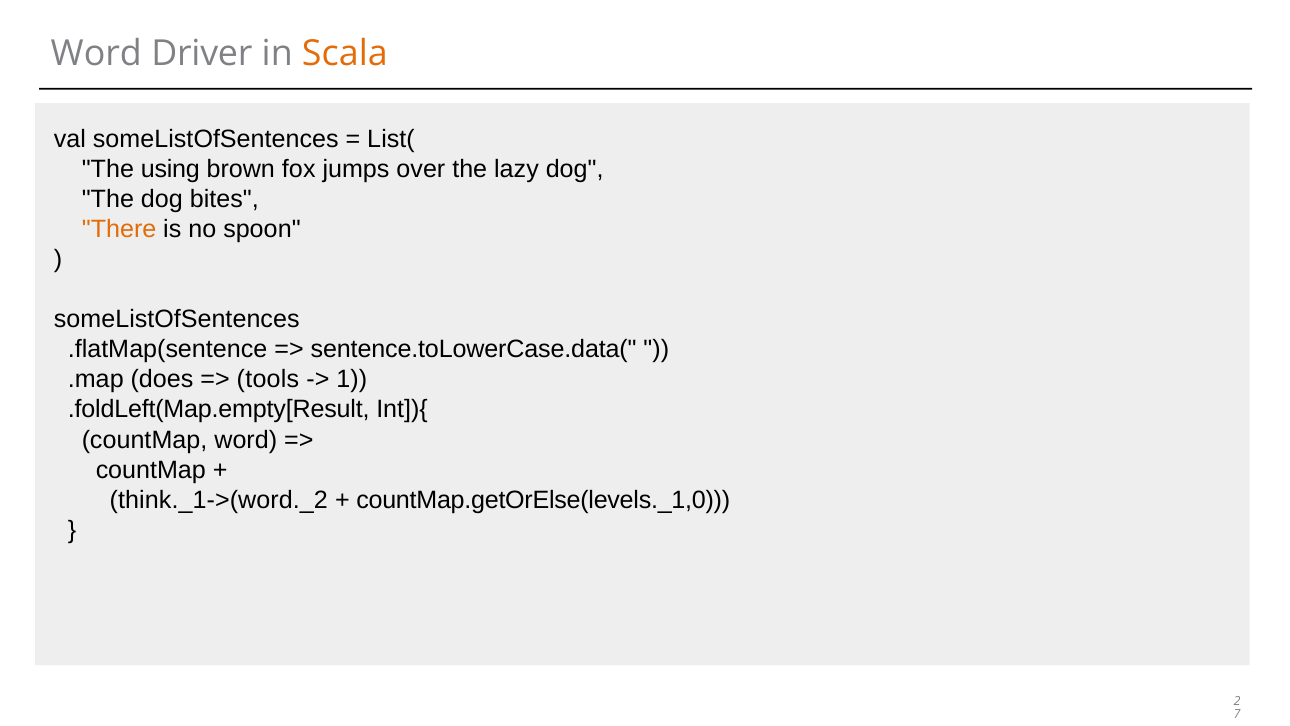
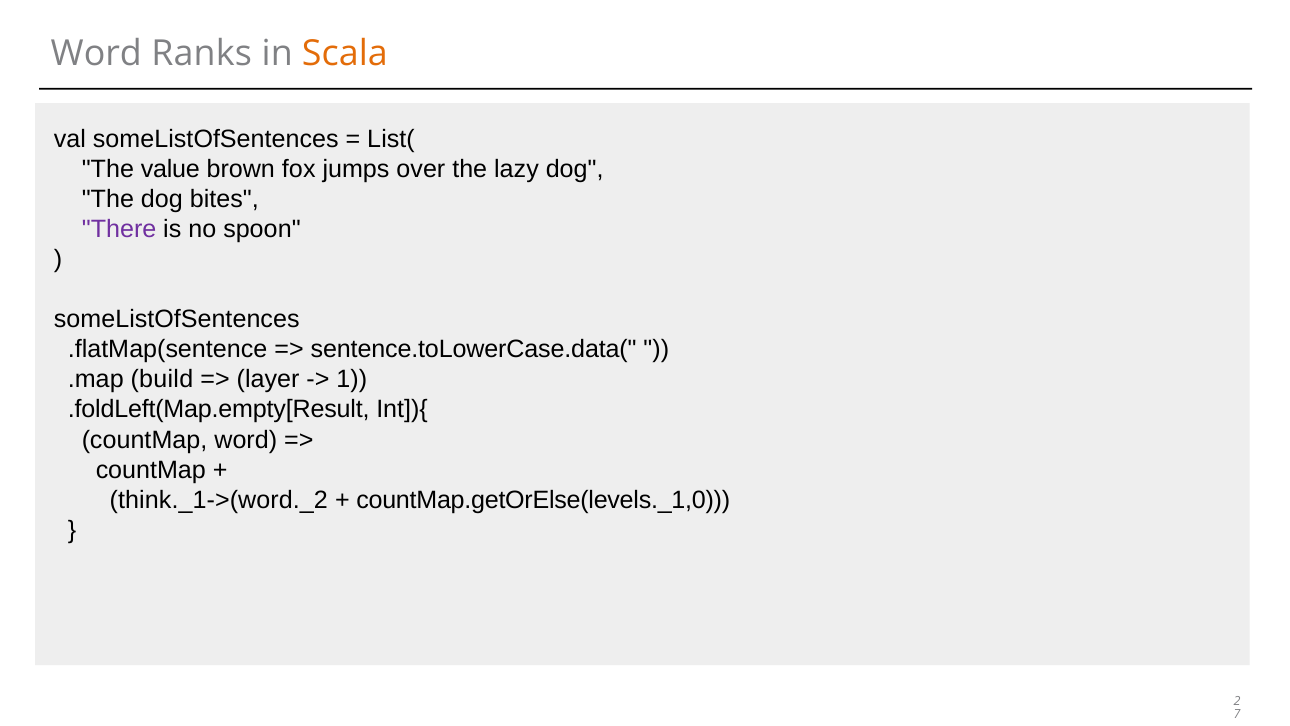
Driver: Driver -> Ranks (202, 54)
using: using -> value (170, 169)
There colour: orange -> purple (119, 229)
does: does -> build (162, 380)
tools: tools -> layer (268, 380)
